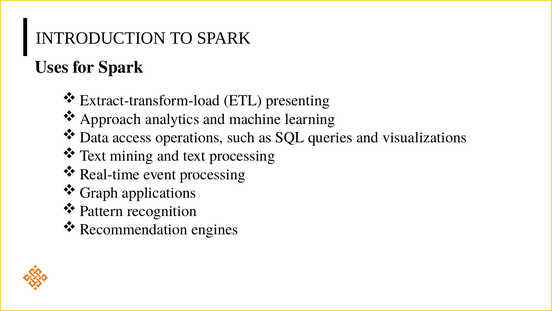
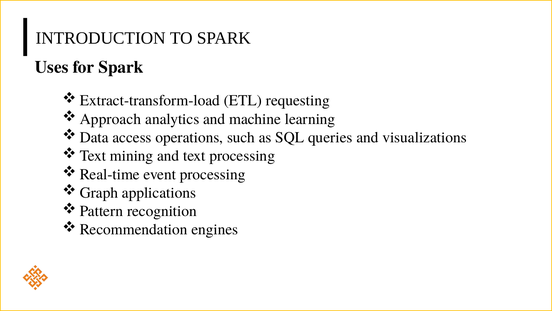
presenting: presenting -> requesting (298, 100)
